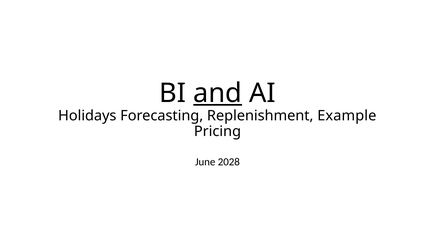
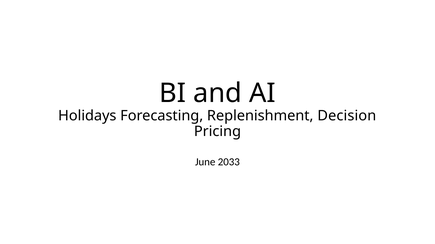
and underline: present -> none (218, 94)
Example: Example -> Decision (347, 116)
2028: 2028 -> 2033 (229, 162)
